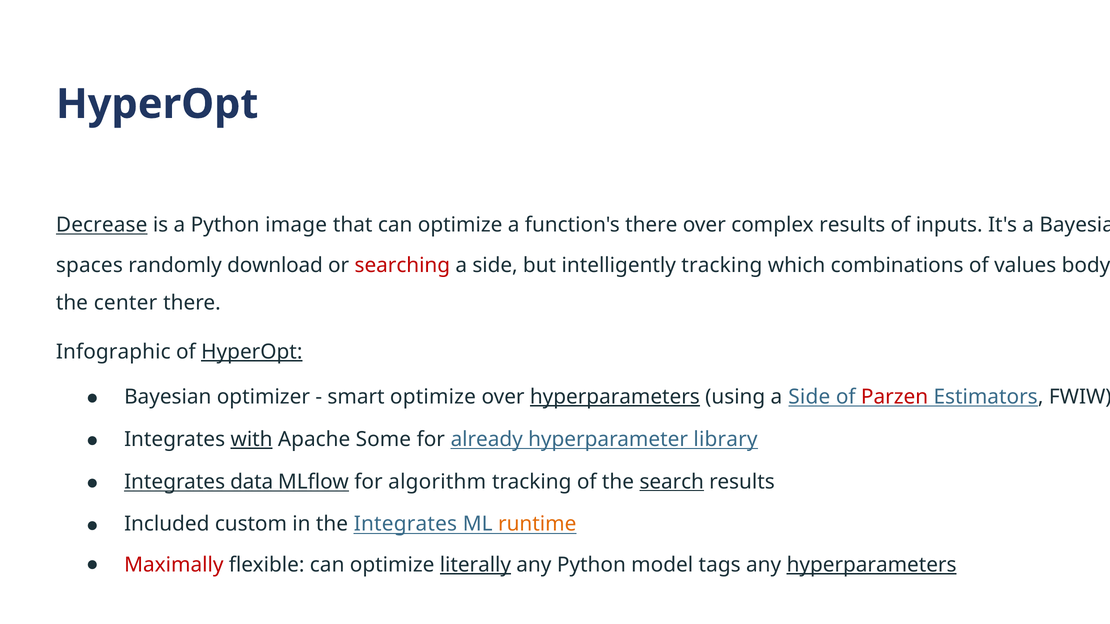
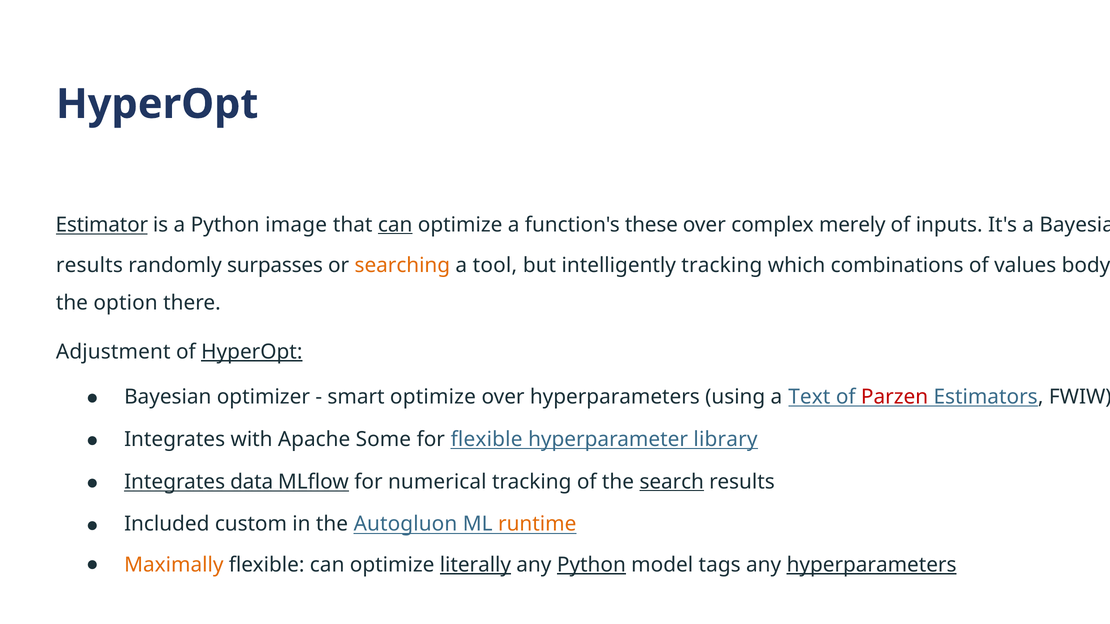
Decrease: Decrease -> Estimator (102, 225)
can underline: none -> present (395, 225)
function's there: there -> these (651, 225)
complex results: results -> merely (852, 225)
spaces: spaces -> results (89, 266)
download: download -> surpasses (275, 266)
searching colour: red -> orange (402, 266)
side: side -> tool (495, 266)
center: center -> option (126, 303)
Infographic: Infographic -> Adjustment (113, 352)
hyperparameters underline: present -> none (615, 397)
using a Side: Side -> Text (809, 397)
with underline: present -> none (252, 439)
for already: already -> flexible (487, 439)
algorithm: algorithm -> numerical (437, 482)
the Integrates: Integrates -> Autogluon (405, 524)
Maximally colour: red -> orange (174, 565)
Python underline: none -> present (591, 565)
